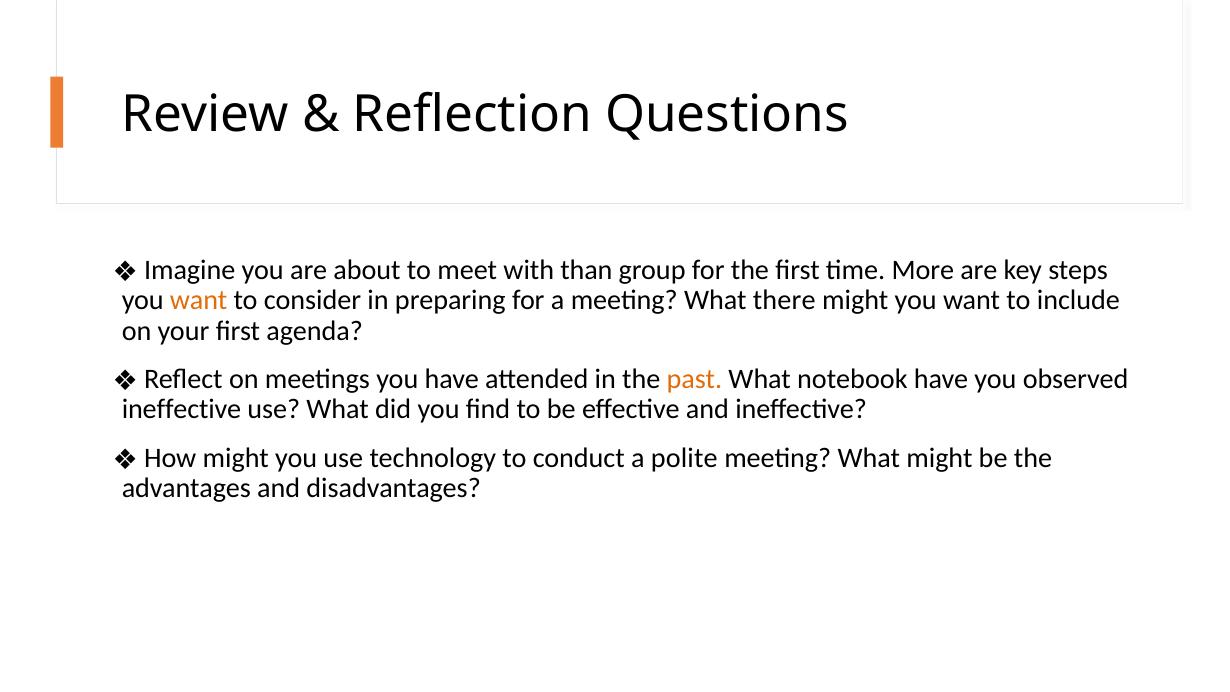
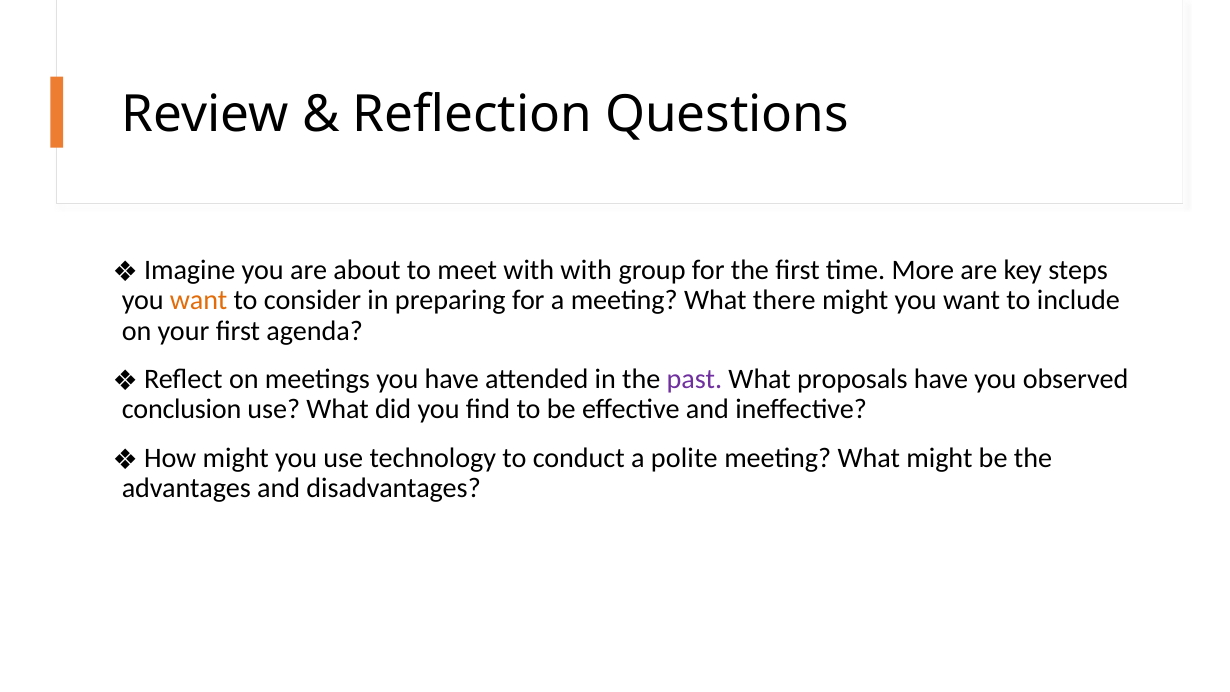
with than: than -> with (586, 270)
past colour: orange -> purple (694, 379)
notebook: notebook -> proposals (852, 379)
ineffective: ineffective -> conclusion (182, 410)
